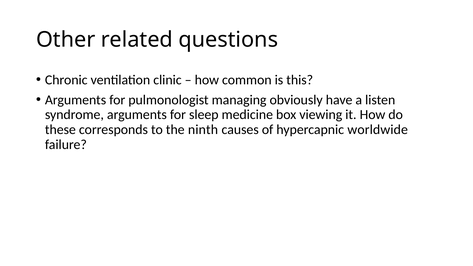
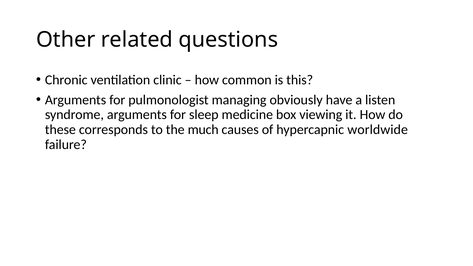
ninth: ninth -> much (203, 130)
